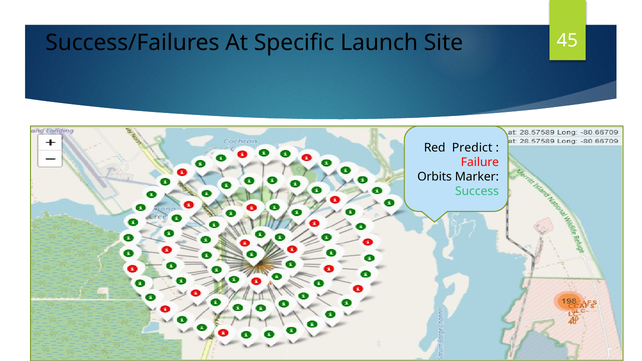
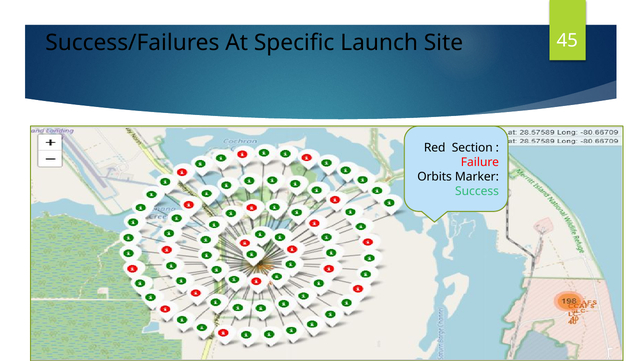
Predict: Predict -> Section (472, 148)
